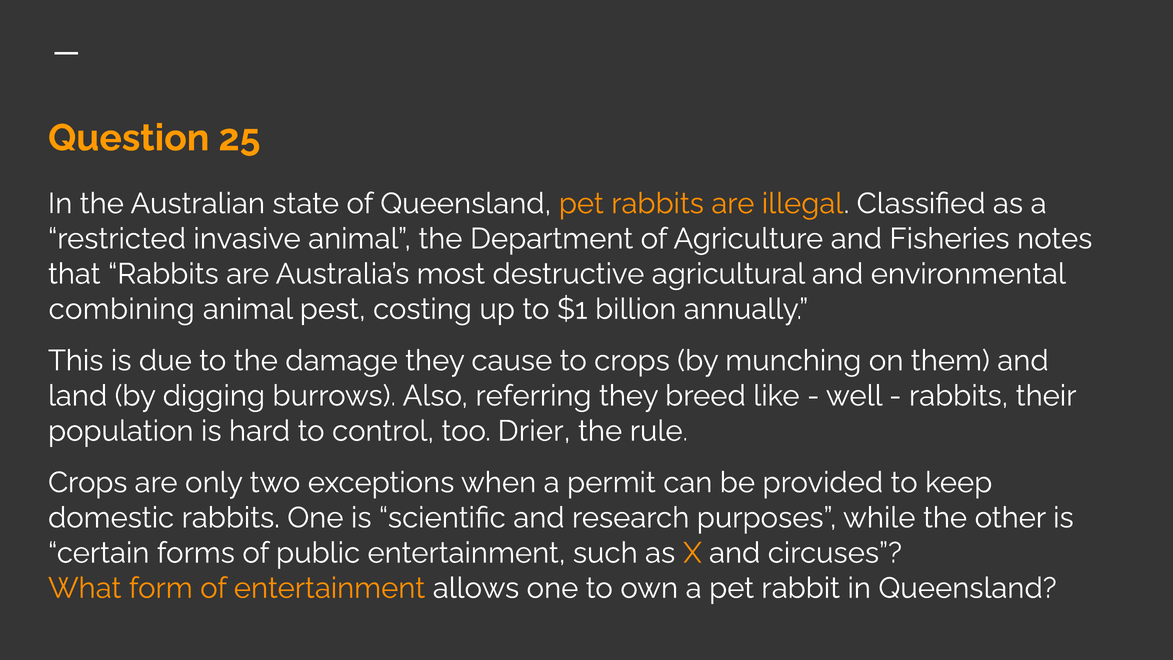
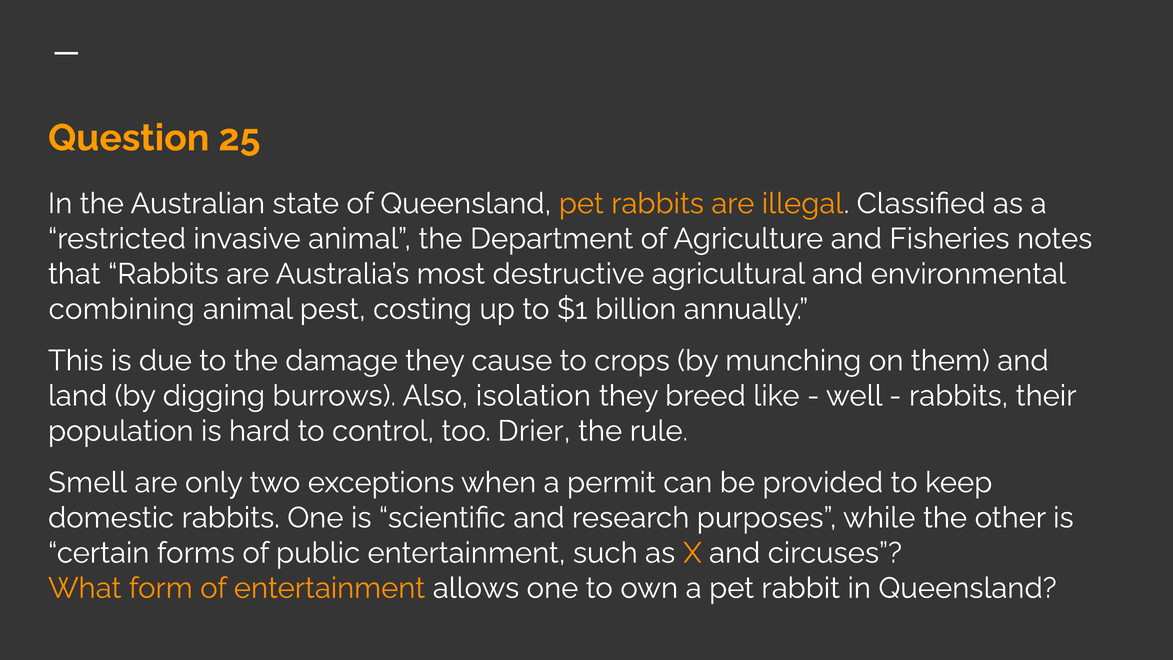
referring: referring -> isolation (533, 396)
Crops: Crops -> Smell (87, 482)
